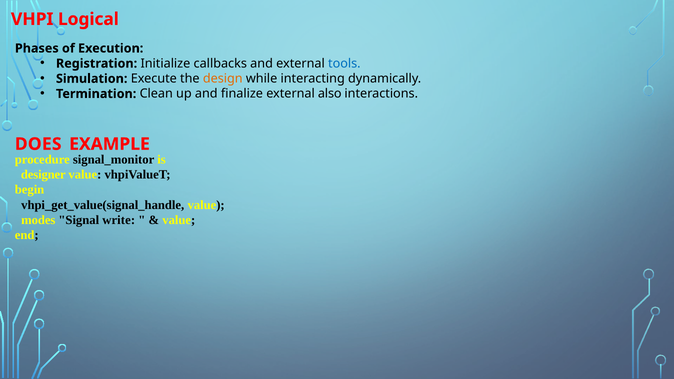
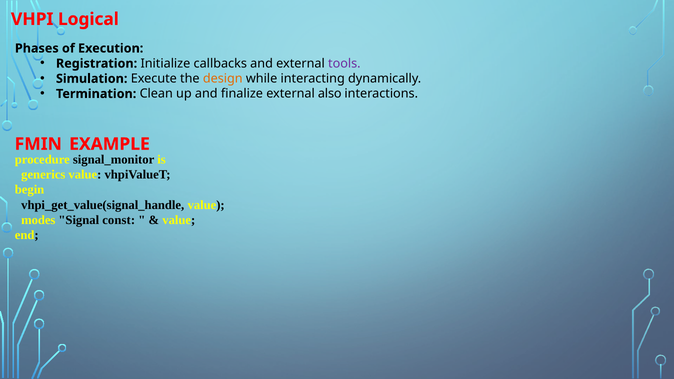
tools colour: blue -> purple (344, 64)
DOES: DOES -> FMIN (38, 144)
designer: designer -> generics (43, 175)
write: write -> const (119, 220)
